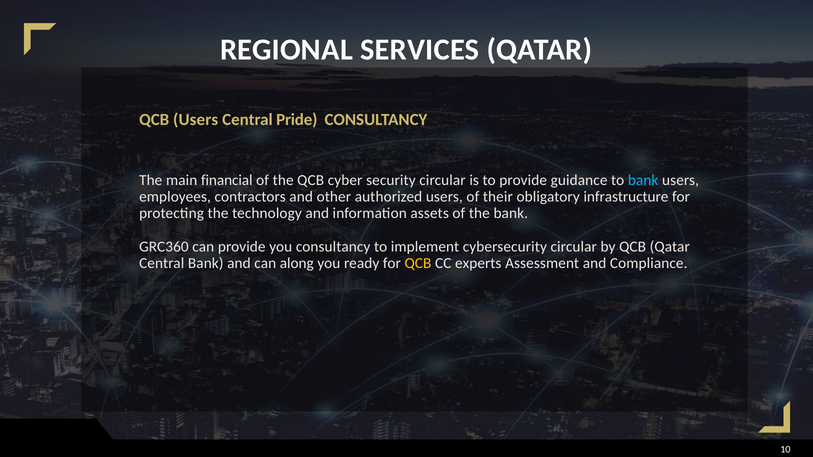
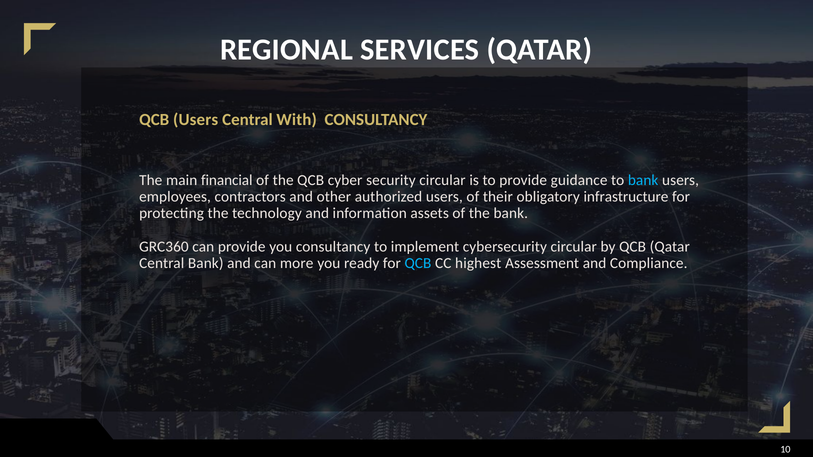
Pride: Pride -> With (297, 120)
along: along -> more (297, 264)
QCB colour: yellow -> light blue (418, 264)
experts: experts -> highest (478, 264)
